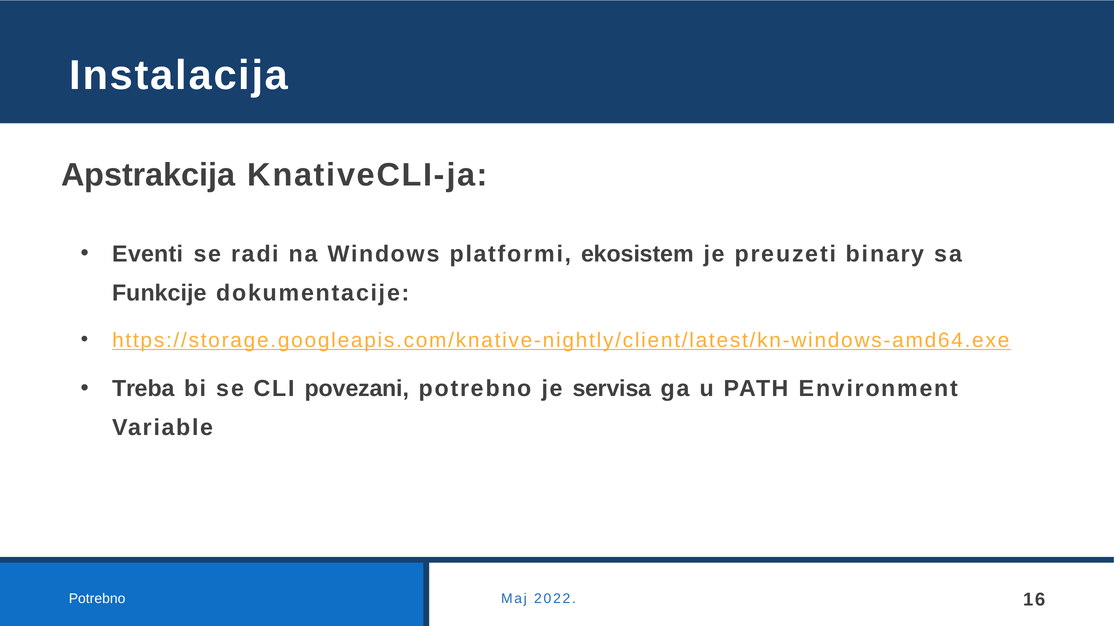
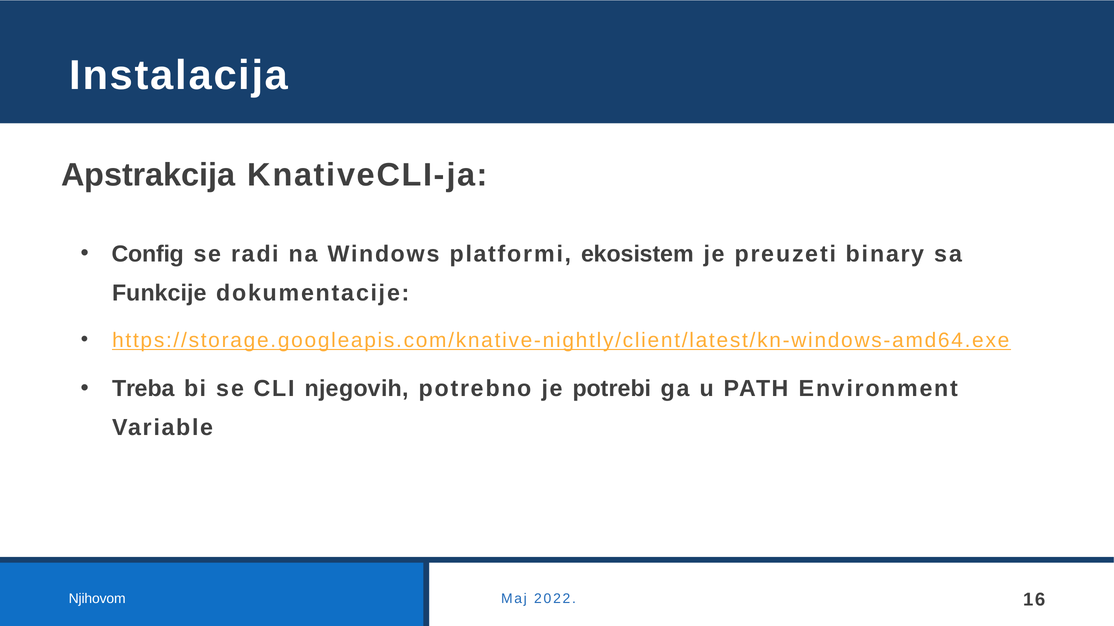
Eventi: Eventi -> Config (148, 254)
povezani: povezani -> njegovih (357, 389)
servisa: servisa -> potrebi (612, 389)
Potrebno: Potrebno -> Njihovom (97, 599)
